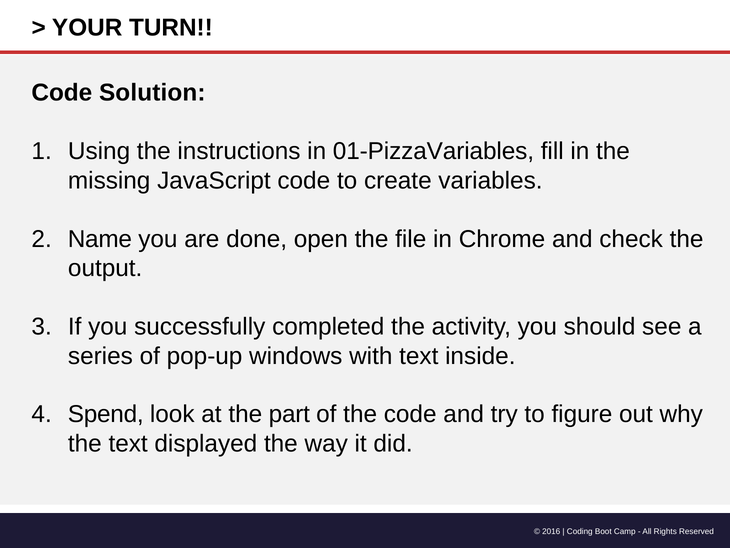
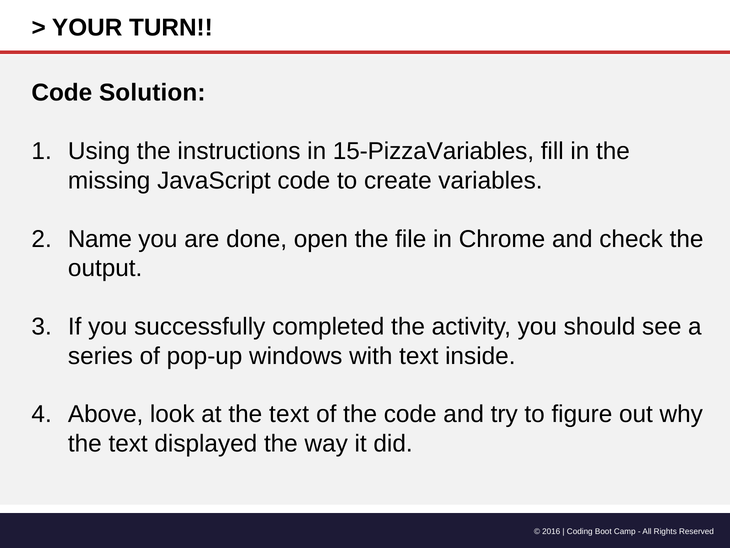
01-PizzaVariables: 01-PizzaVariables -> 15-PizzaVariables (433, 151)
Spend: Spend -> Above (106, 414)
at the part: part -> text (289, 414)
